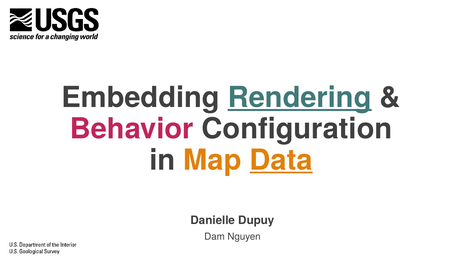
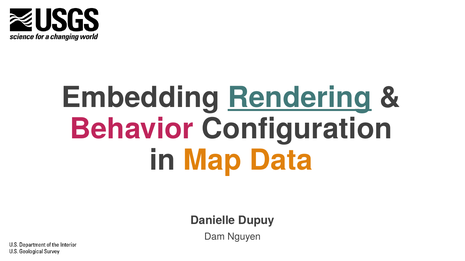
Data underline: present -> none (281, 160)
